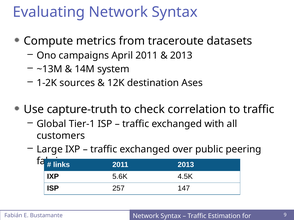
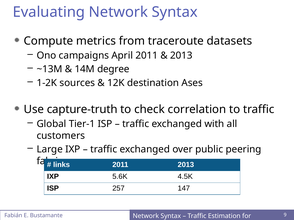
system: system -> degree (113, 69)
